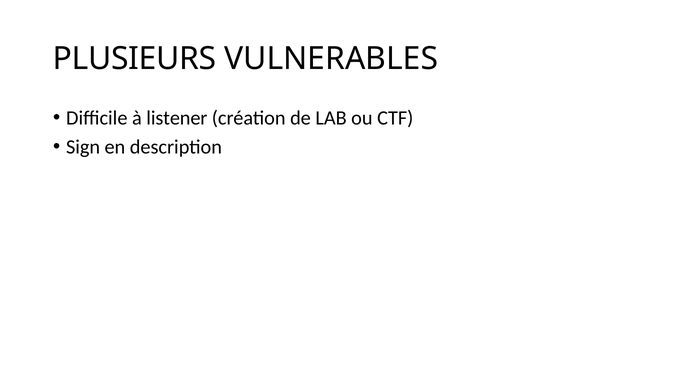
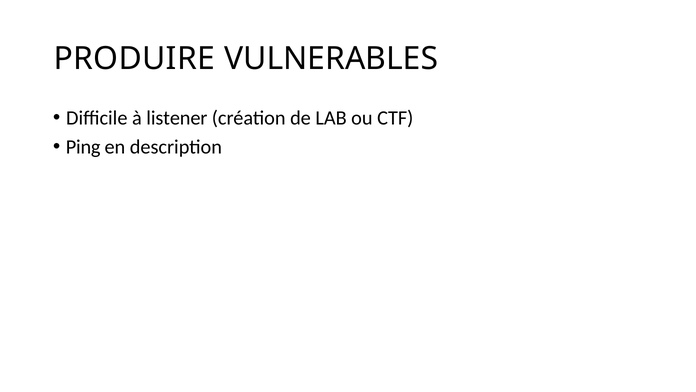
PLUSIEURS: PLUSIEURS -> PRODUIRE (134, 58)
Sign: Sign -> Ping (83, 147)
